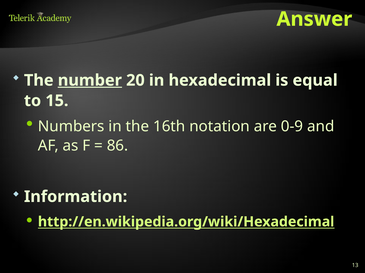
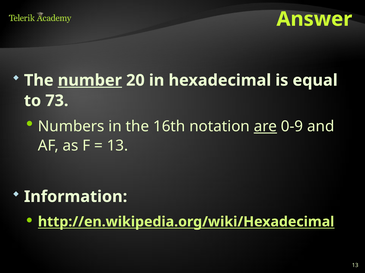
15: 15 -> 73 (57, 101)
are underline: none -> present (265, 127)
86: 86 -> 13 (118, 146)
